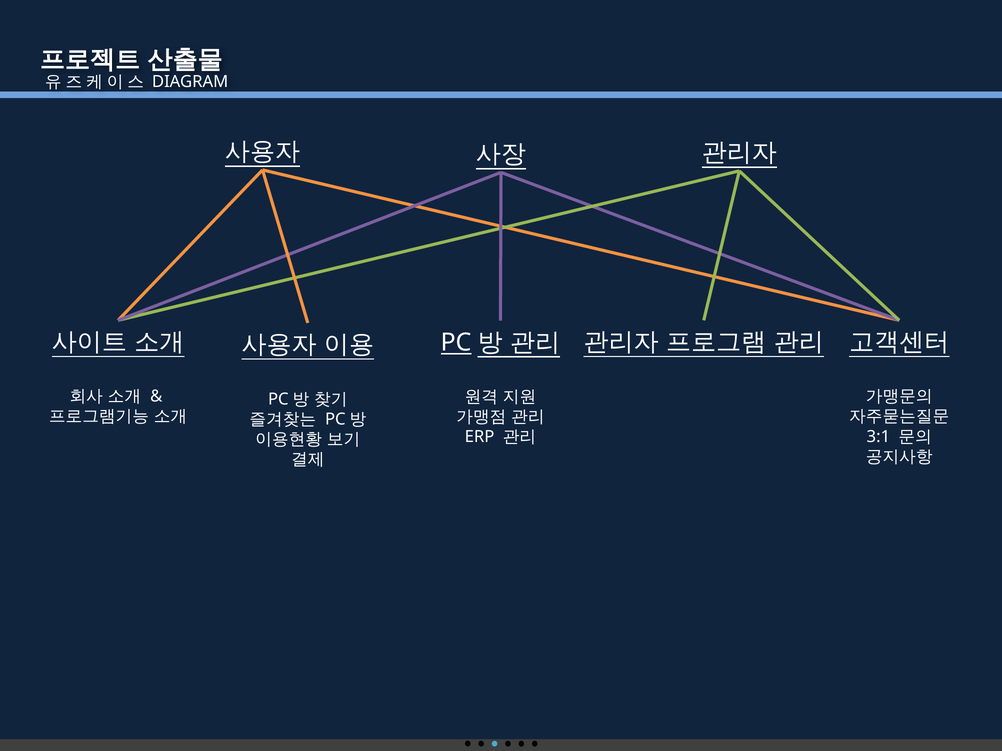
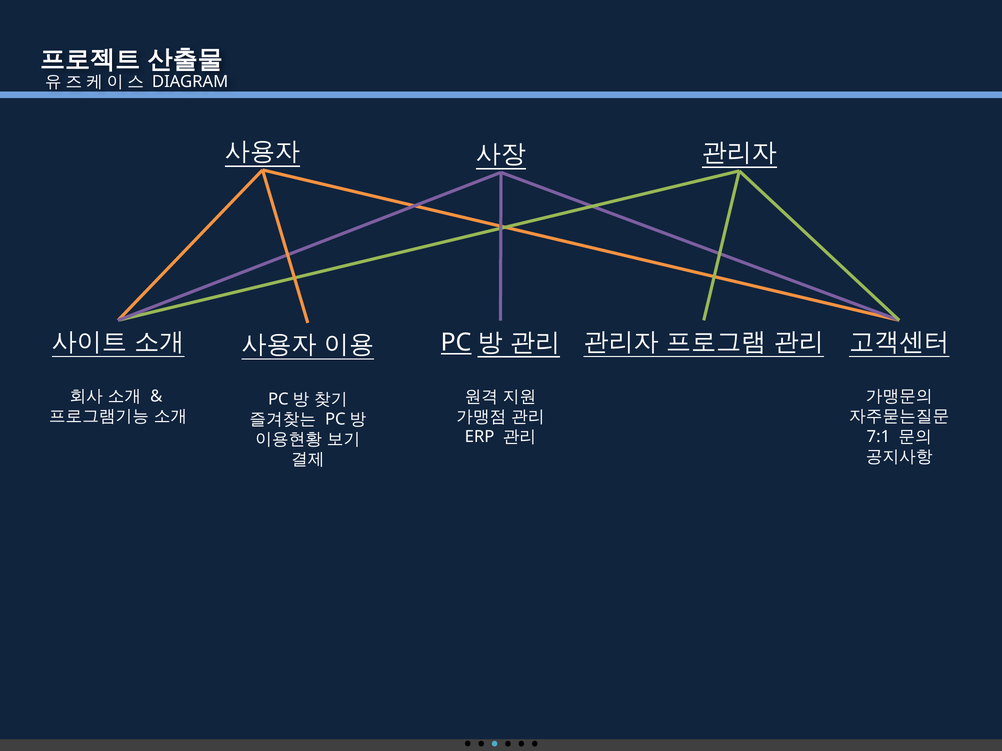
3:1: 3:1 -> 7:1 (878, 437)
